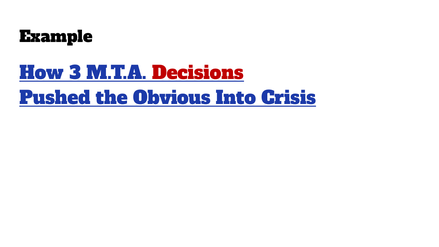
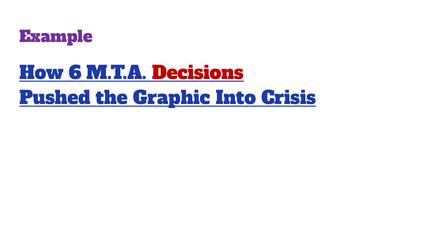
Example colour: black -> purple (56, 37)
3: 3 -> 6 (75, 73)
Obvious: Obvious -> Graphic (172, 98)
